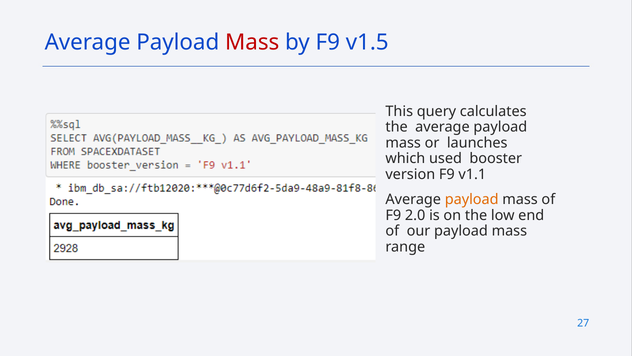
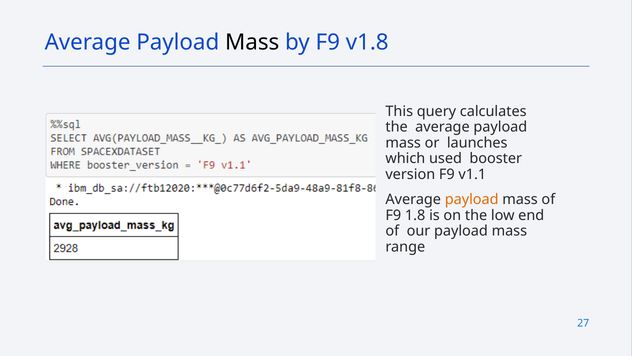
Mass colour: red -> black (252, 42)
v1.5: v1.5 -> v1.8 (367, 42)
2.0: 2.0 -> 1.8 (415, 215)
